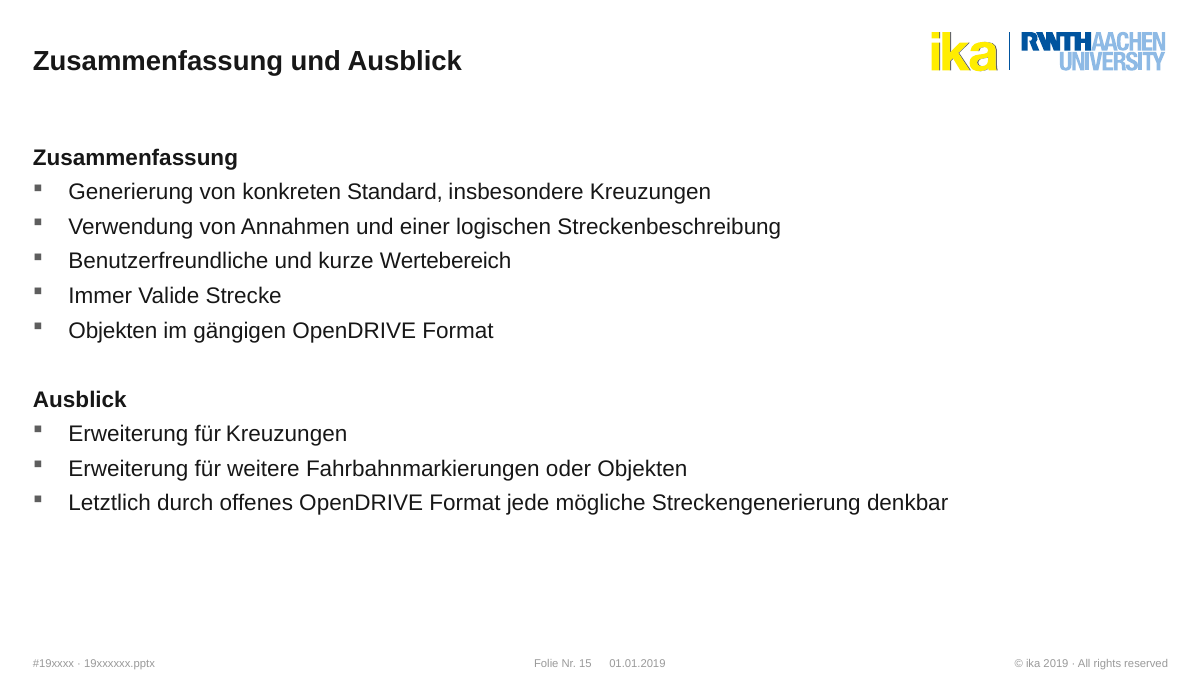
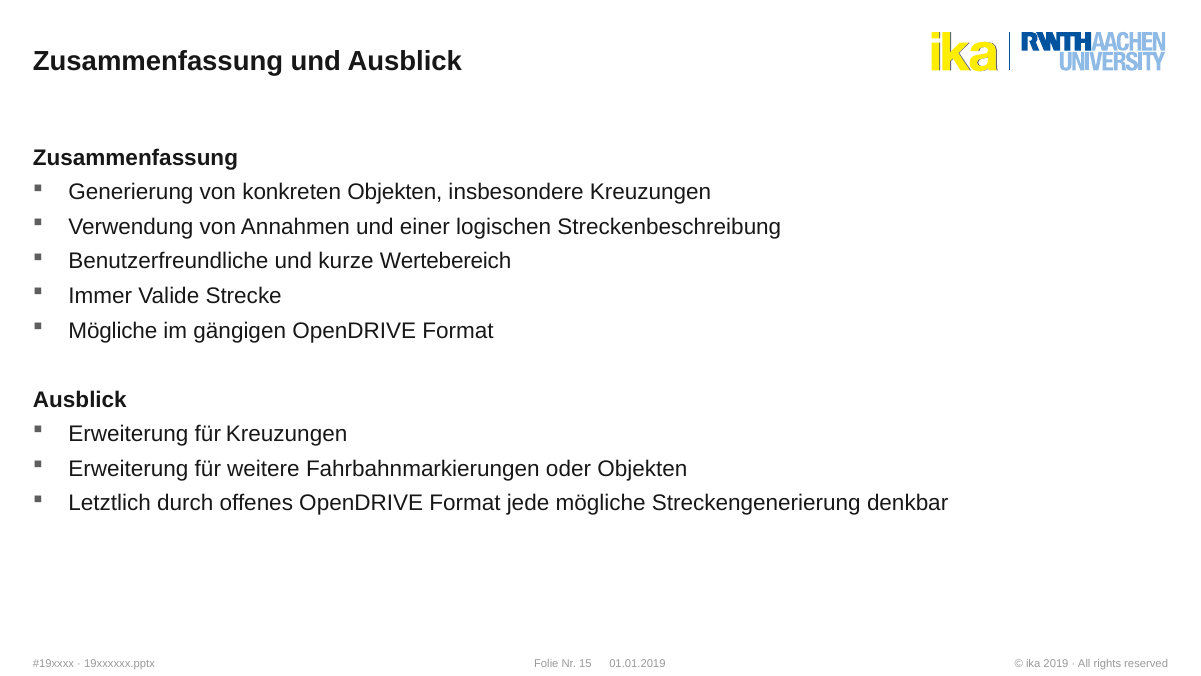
konkreten Standard: Standard -> Objekten (395, 192)
Objekten: Objekten -> Mögliche (113, 330)
